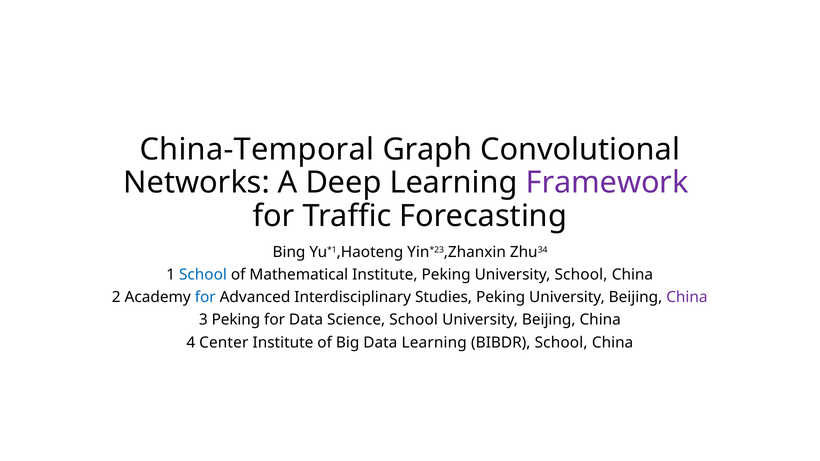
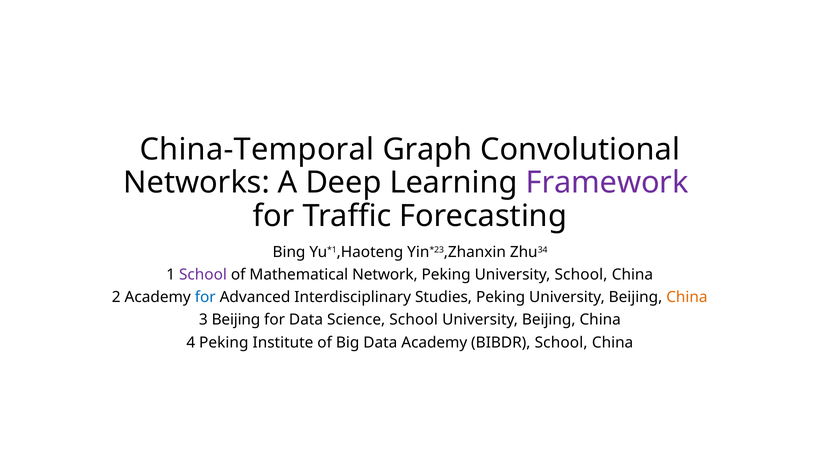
School colour: blue -> purple (203, 275)
Mathematical Institute: Institute -> Network (385, 275)
China colour: purple -> orange (687, 297)
3 Peking: Peking -> Beijing (236, 320)
4 Center: Center -> Peking (224, 343)
Data Learning: Learning -> Academy (434, 343)
